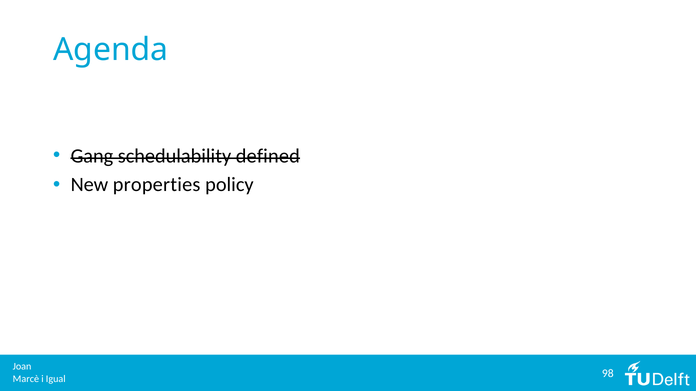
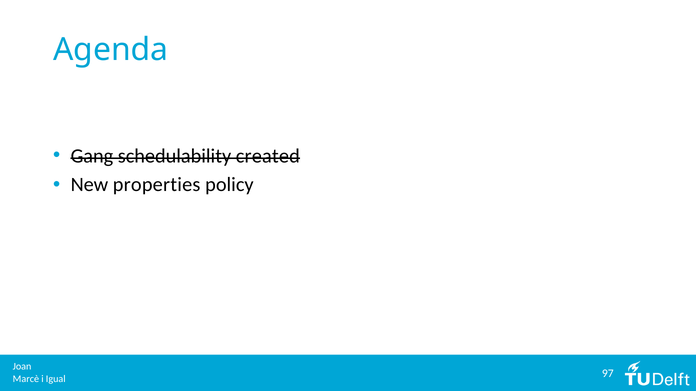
defined: defined -> created (268, 156)
98: 98 -> 97 (608, 374)
